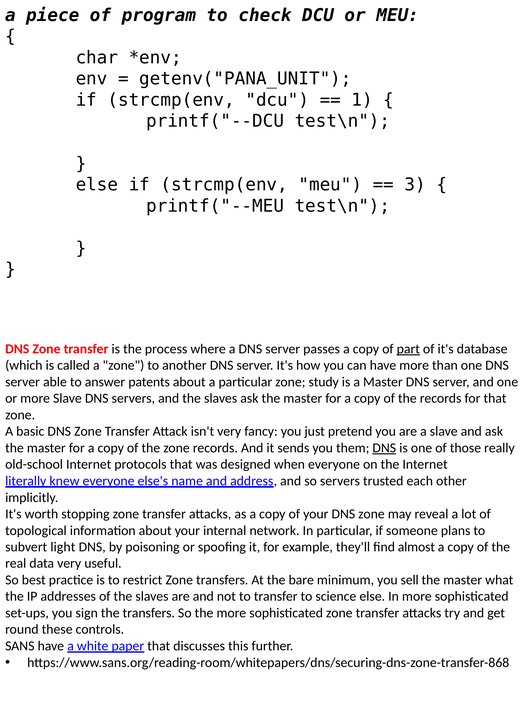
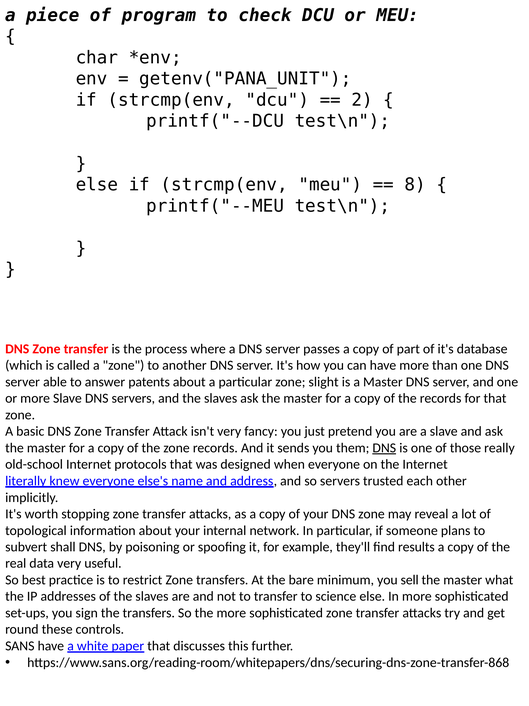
1: 1 -> 2 (362, 100)
3: 3 -> 8 (415, 185)
part underline: present -> none (408, 349)
study: study -> slight (324, 382)
light: light -> shall (63, 546)
almost: almost -> results (416, 546)
